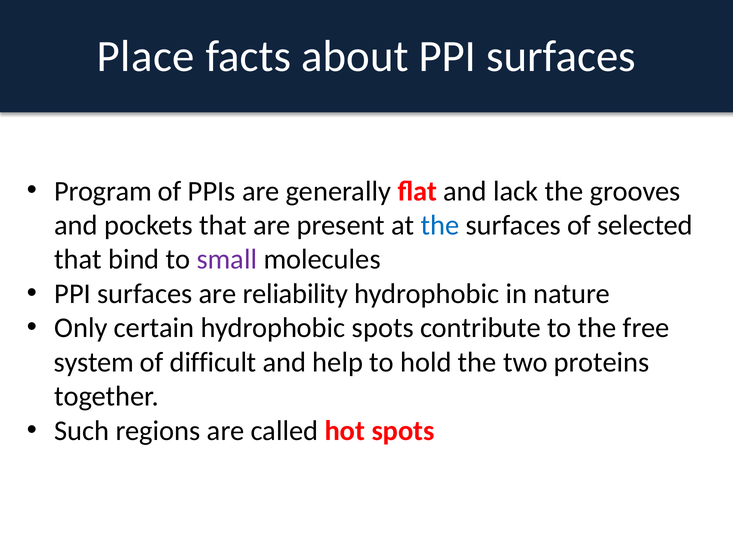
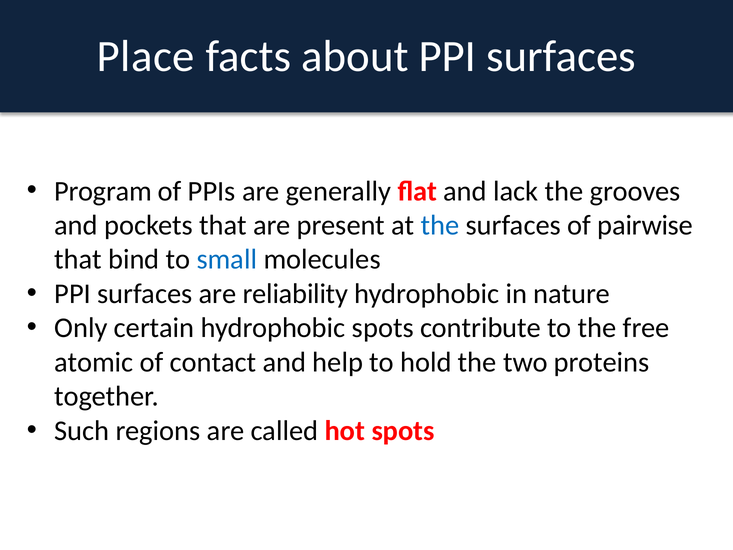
selected: selected -> pairwise (645, 225)
small colour: purple -> blue (227, 259)
system: system -> atomic (94, 362)
difficult: difficult -> contact (213, 362)
